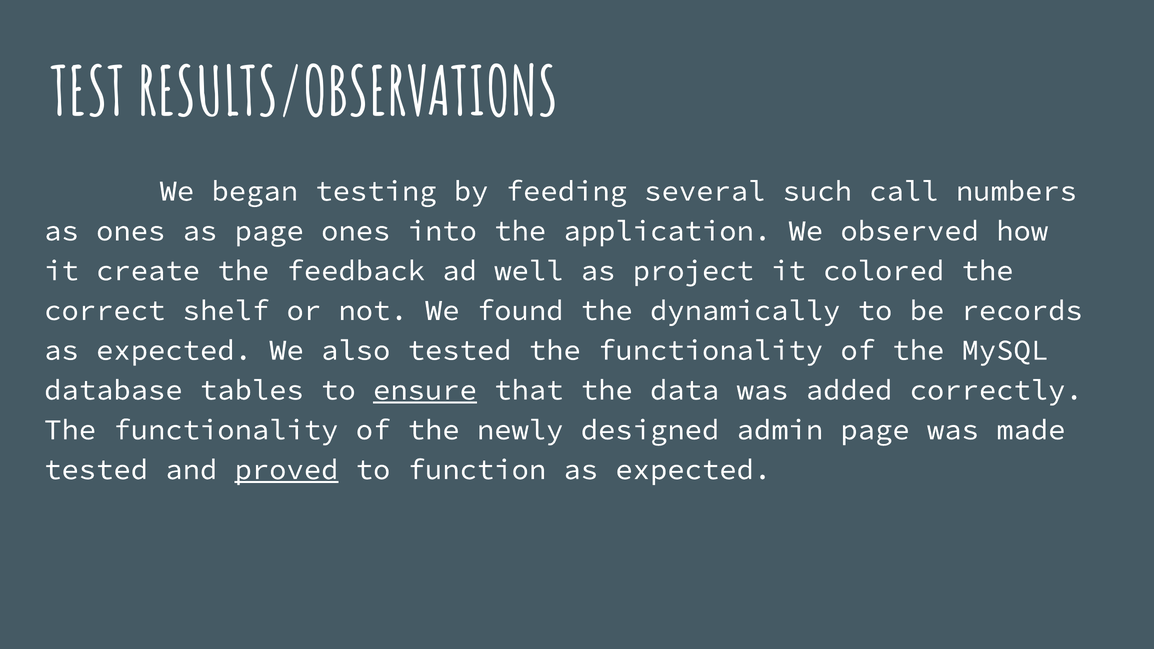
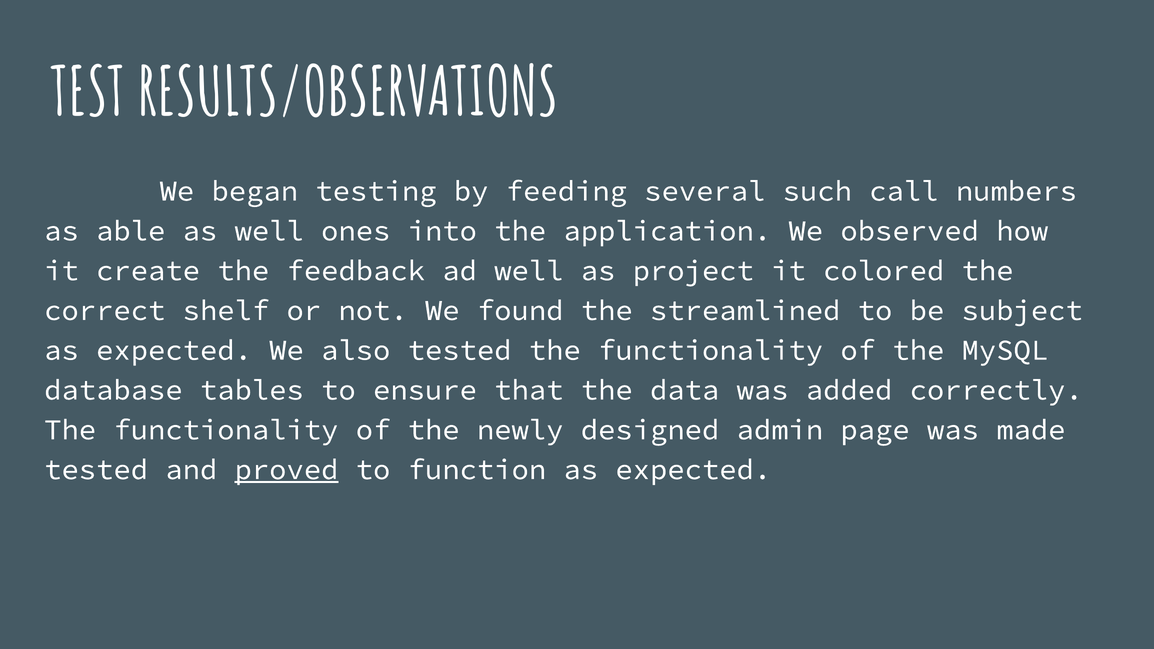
as ones: ones -> able (131, 231)
as page: page -> well (269, 231)
dynamically: dynamically -> streamlined (745, 311)
records: records -> subject (1022, 311)
ensure underline: present -> none (425, 390)
